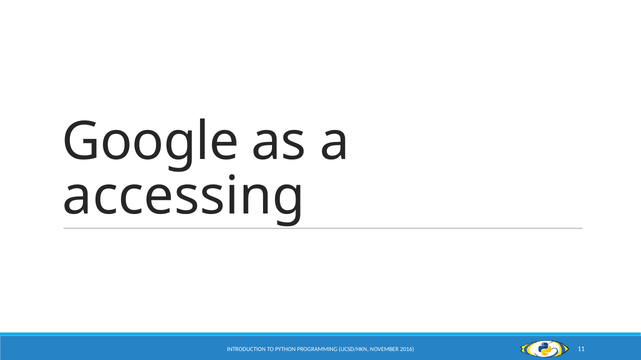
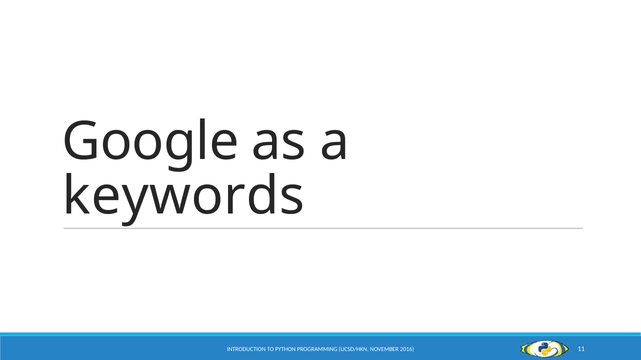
accessing: accessing -> keywords (184, 196)
